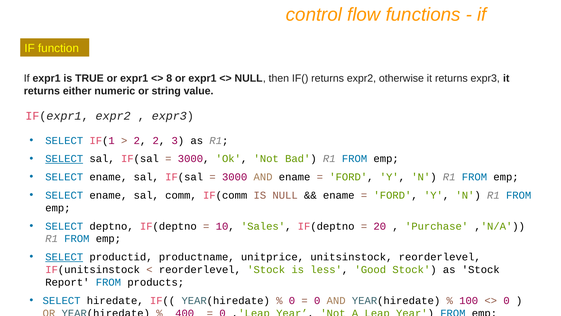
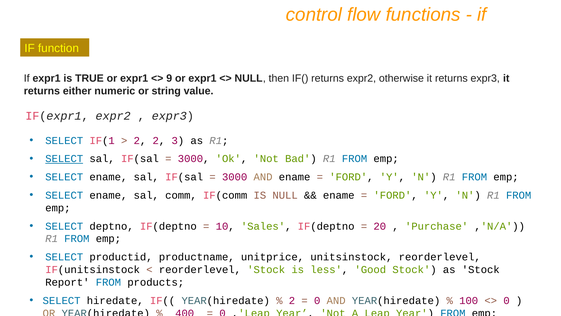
8: 8 -> 9 (169, 78)
SELECT underline: present -> none (64, 257)
0: 0 -> 2 (292, 300)
